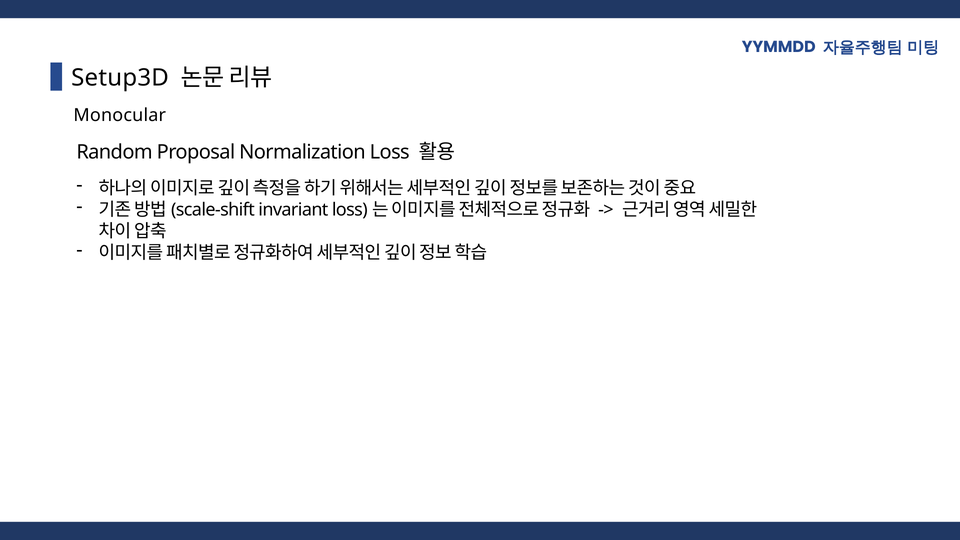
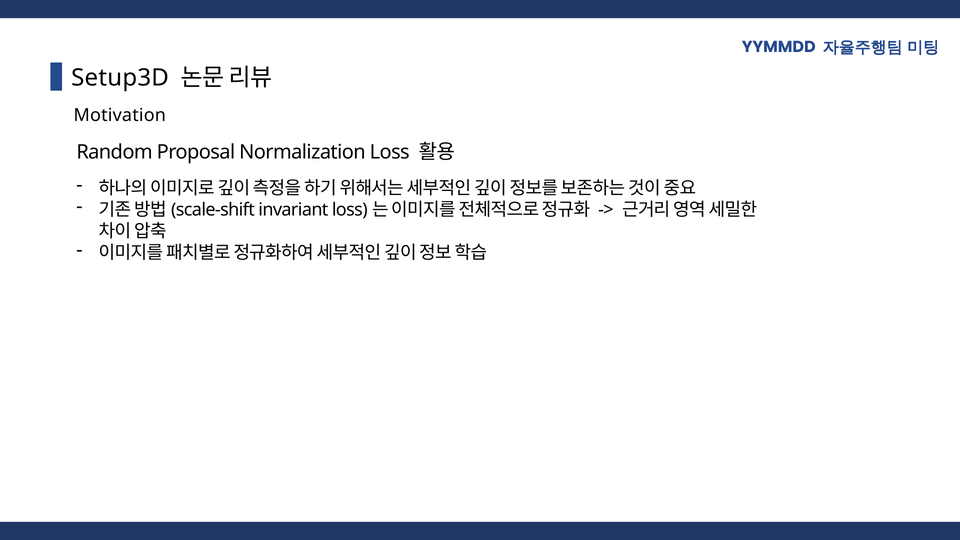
Monocular: Monocular -> Motivation (120, 115)
